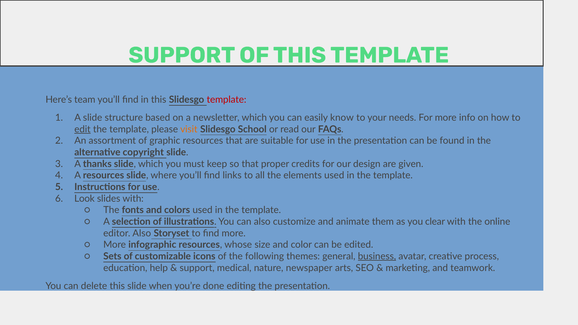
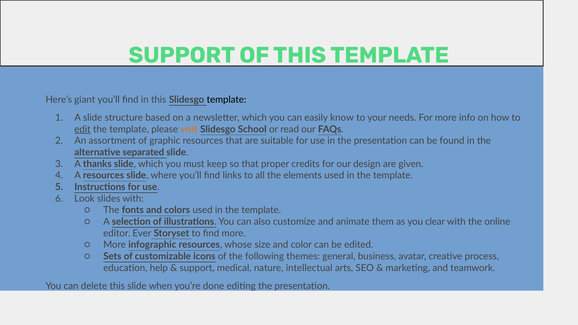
team: team -> giant (85, 100)
template colour: red -> black (227, 100)
copyright: copyright -> separated (143, 152)
editor Also: Also -> Ever (142, 233)
business underline: present -> none (377, 256)
newspaper: newspaper -> intellectual (309, 268)
